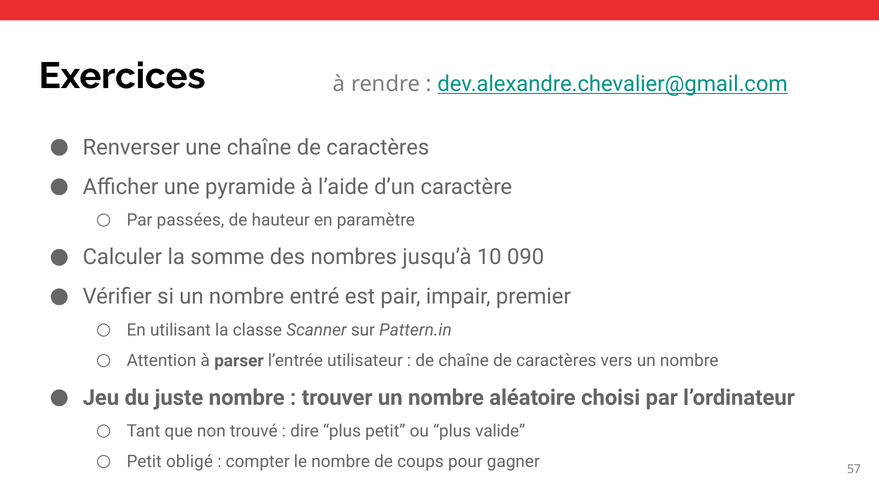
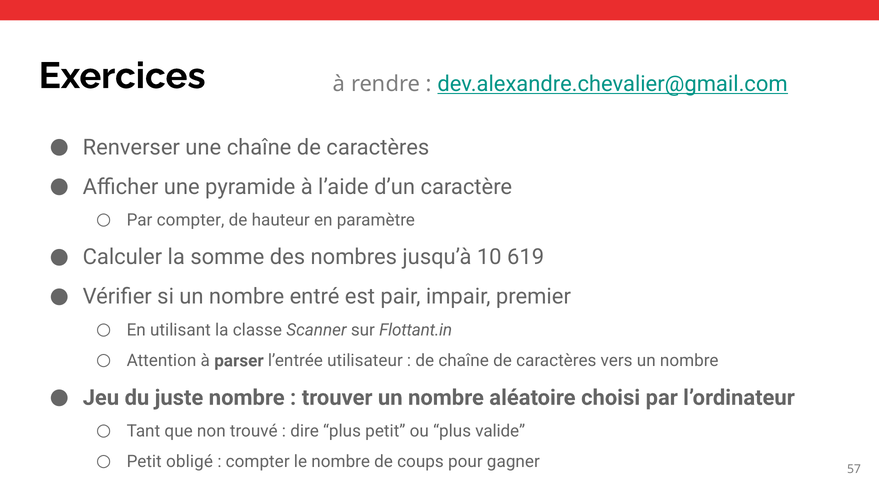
Par passées: passées -> compter (191, 220)
090: 090 -> 619 (526, 257)
Pattern.in: Pattern.in -> Flottant.in (416, 330)
